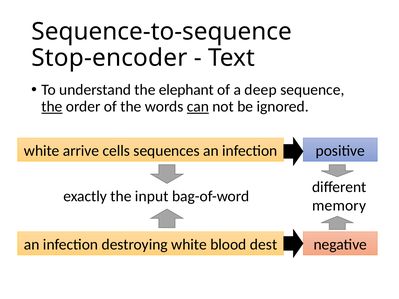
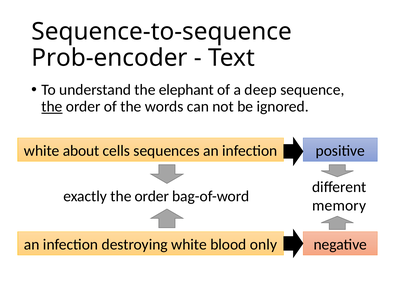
Stop-encoder: Stop-encoder -> Prob-encoder (109, 58)
can underline: present -> none (198, 107)
arrive: arrive -> about (81, 151)
exactly the input: input -> order (152, 197)
dest: dest -> only (264, 245)
